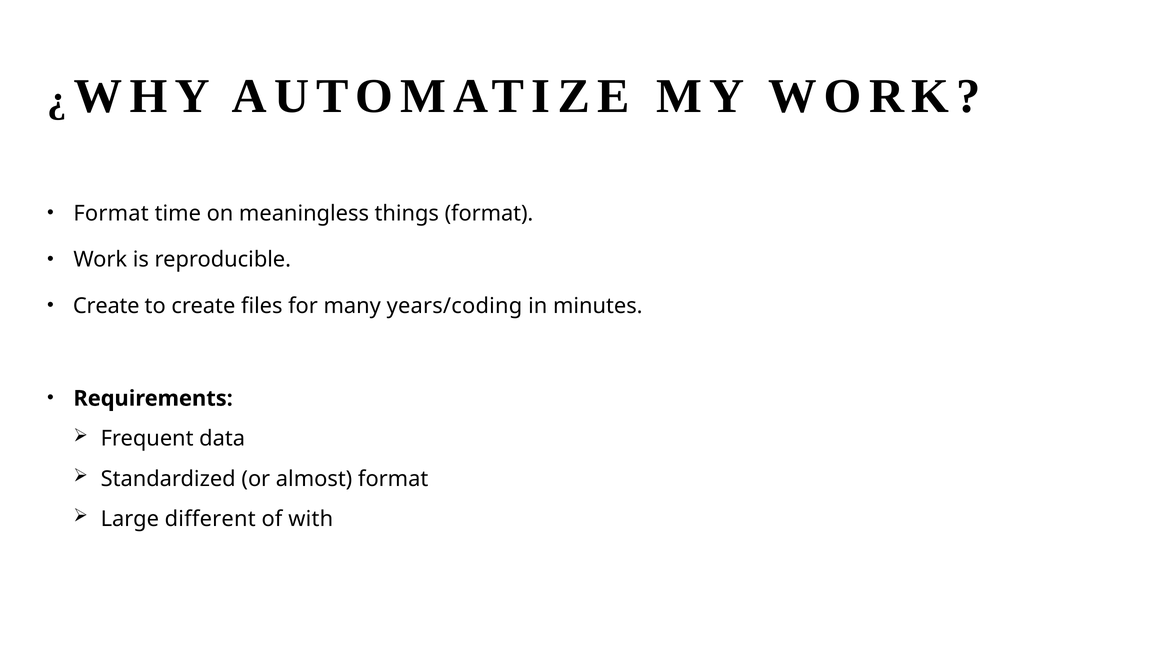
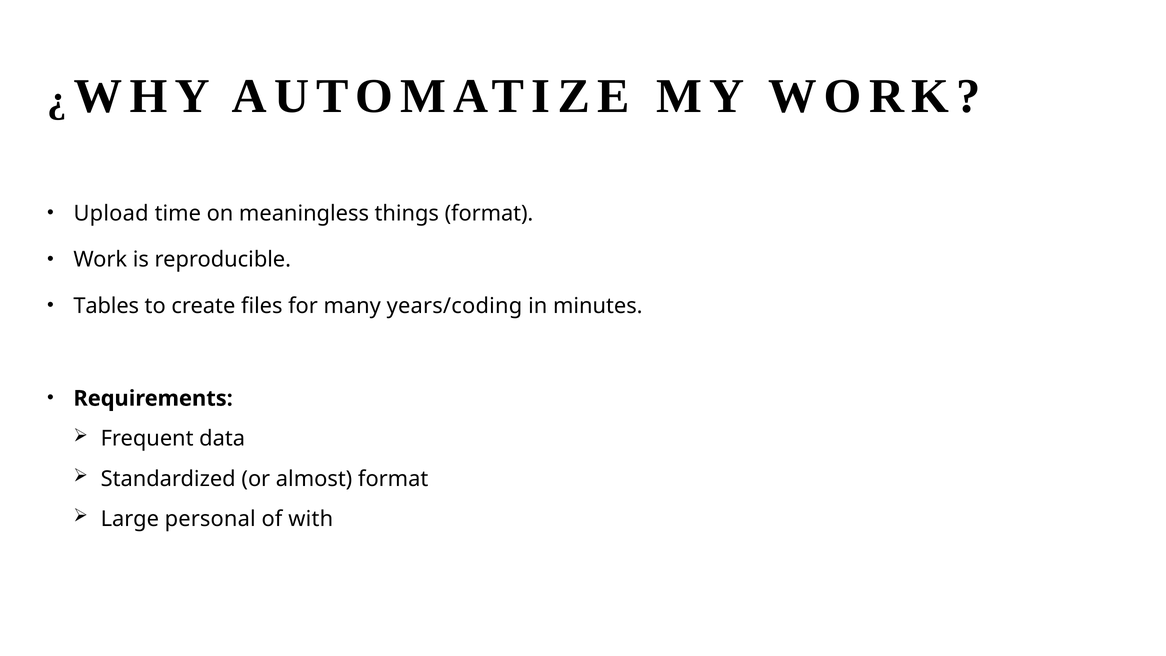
Format: Format -> Upload (111, 213)
Create: Create -> Tables (106, 306)
different: different -> personal (210, 519)
